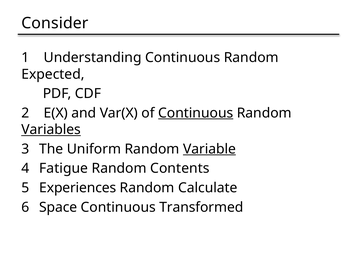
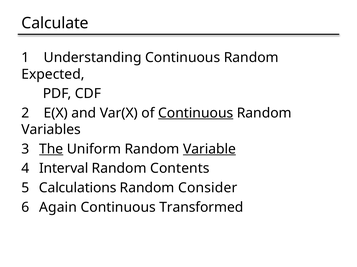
Consider: Consider -> Calculate (55, 23)
Variables underline: present -> none (51, 130)
The underline: none -> present (51, 149)
Fatigue: Fatigue -> Interval (64, 169)
Experiences: Experiences -> Calculations (78, 188)
Calculate: Calculate -> Consider (208, 188)
Space: Space -> Again (58, 208)
